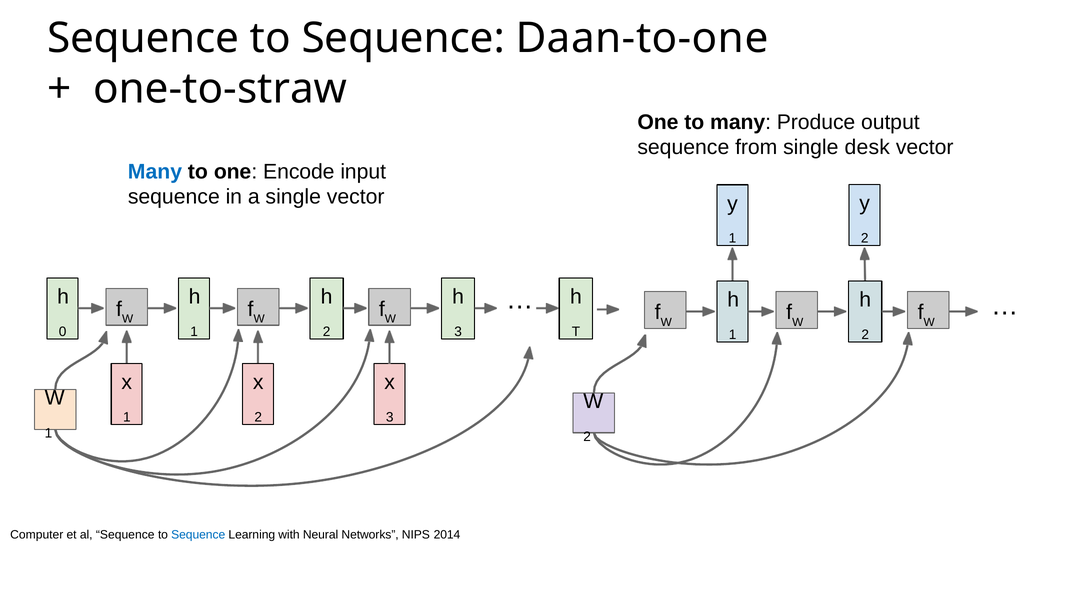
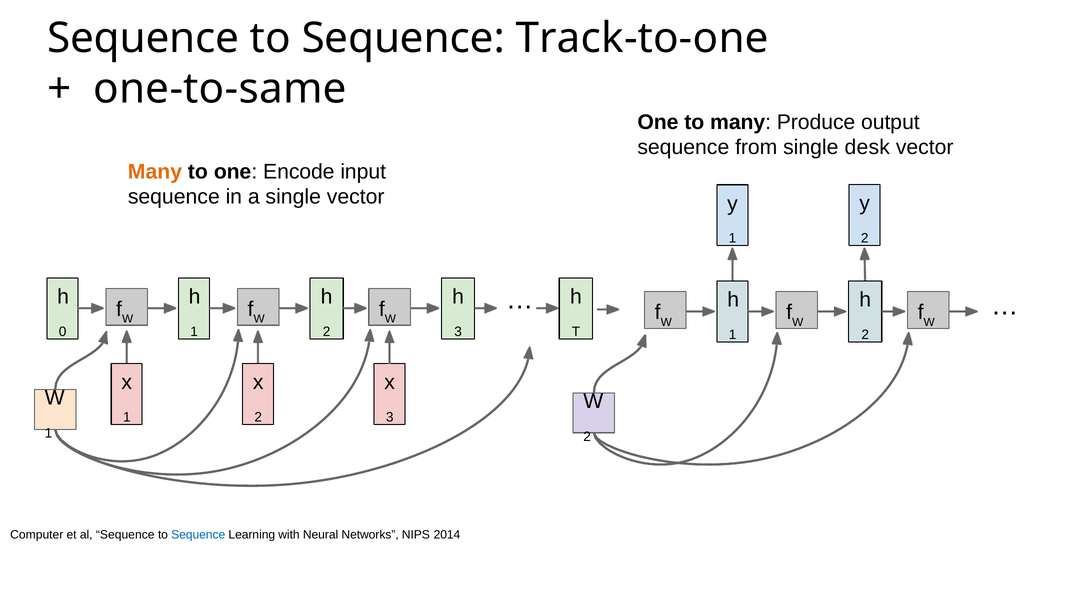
Daan-to-one: Daan-to-one -> Track-to-one (642, 38)
one-to-straw: one-to-straw -> one-to-same (220, 89)
Many colour: blue -> orange (155, 172)
